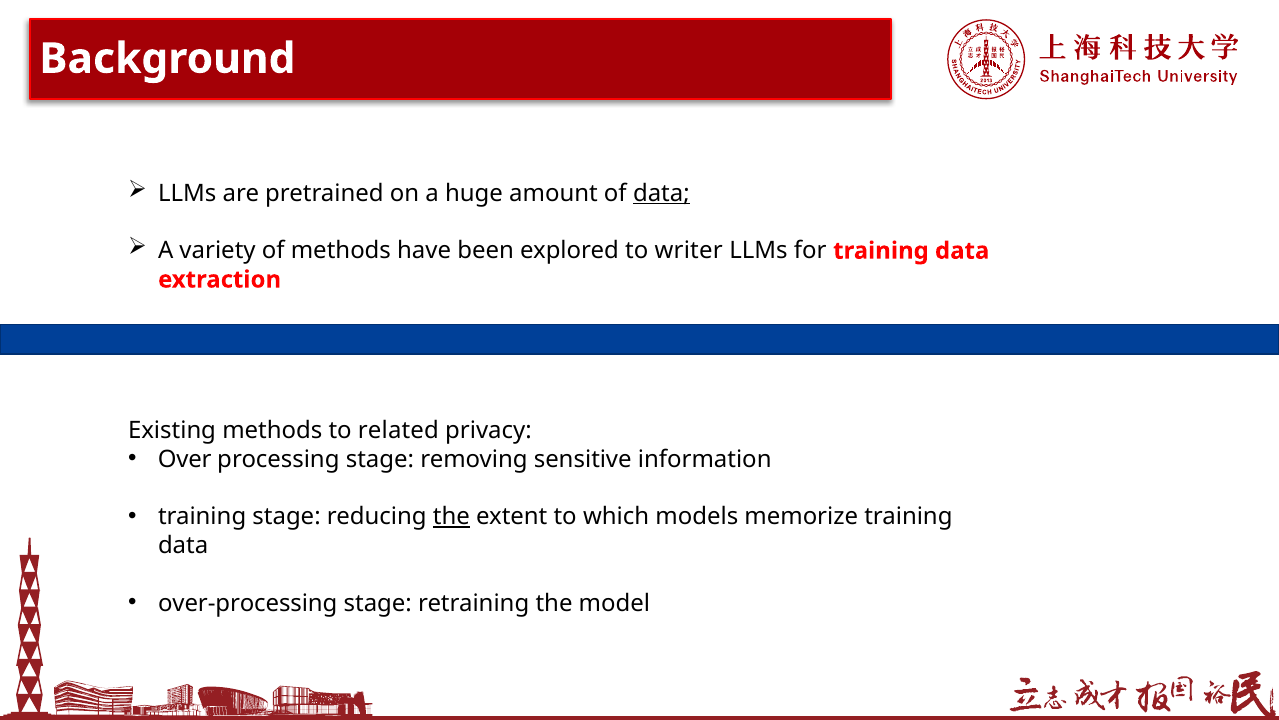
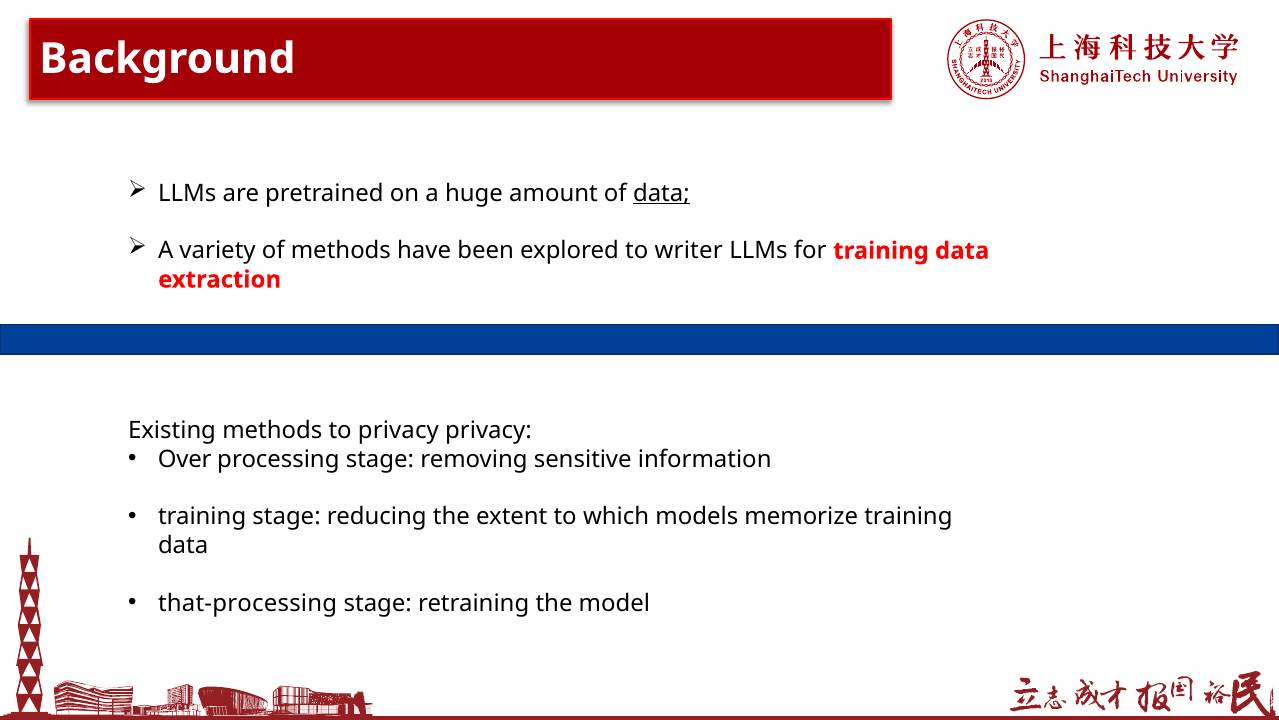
to related: related -> privacy (398, 430)
the underline: present -> none (451, 516)
over-processing: over-processing -> that-processing (248, 603)
